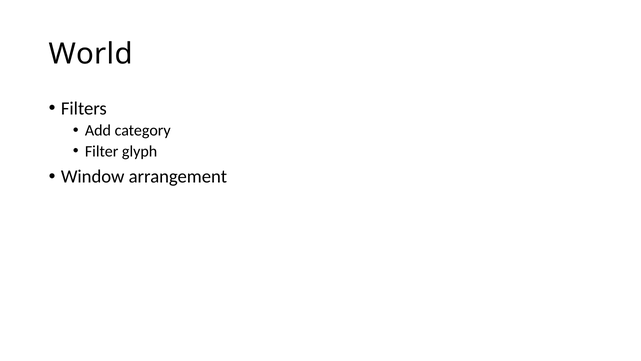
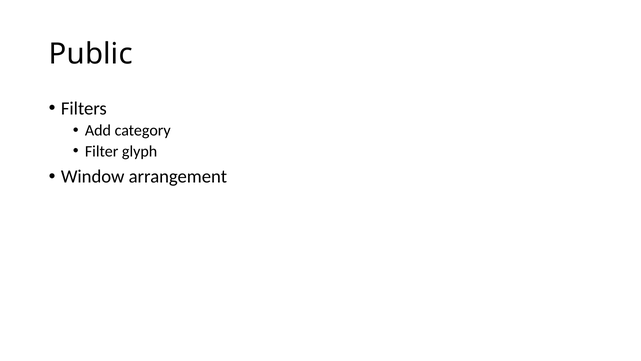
World: World -> Public (91, 54)
